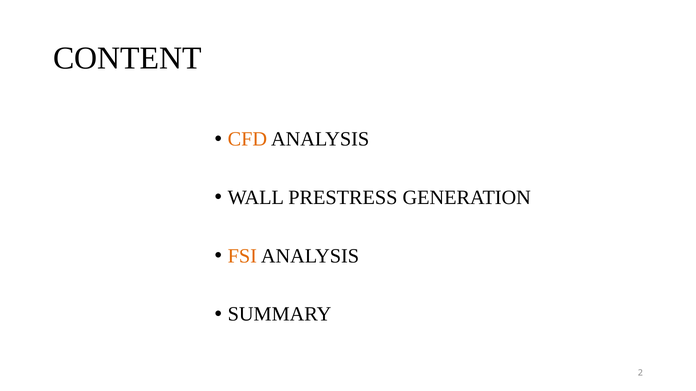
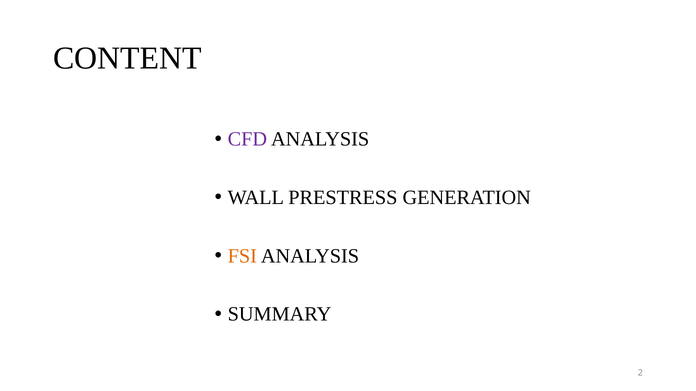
CFD colour: orange -> purple (247, 139)
